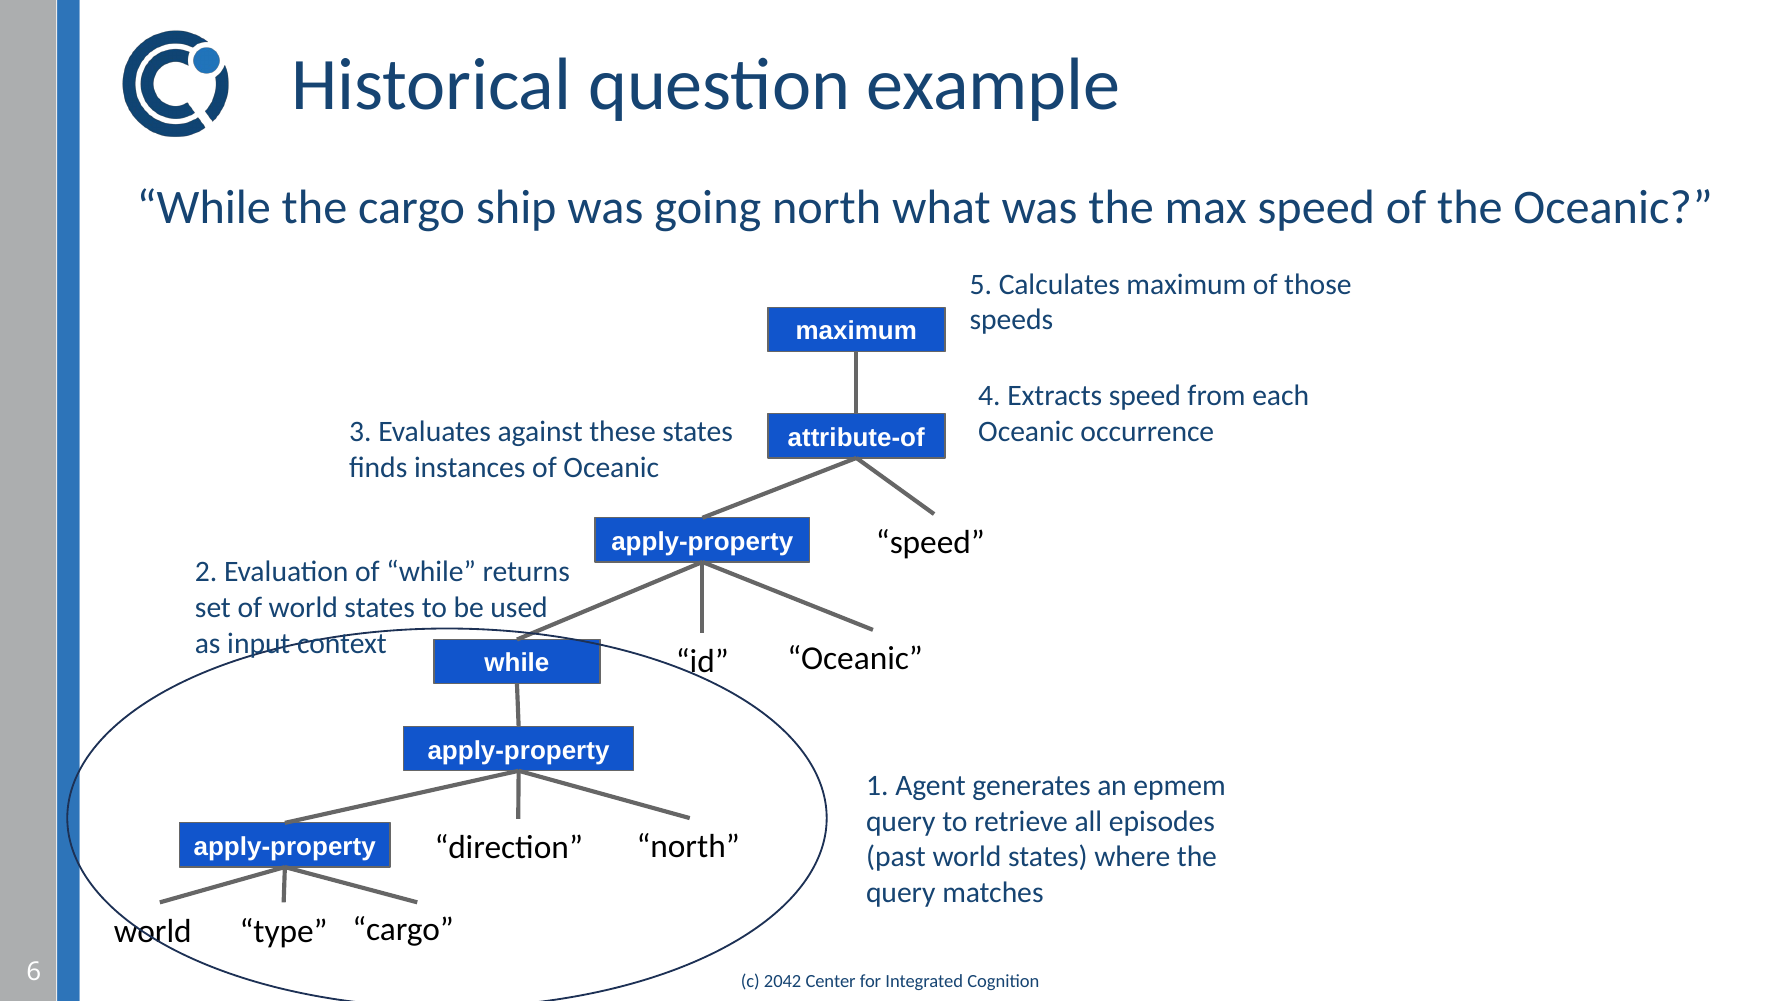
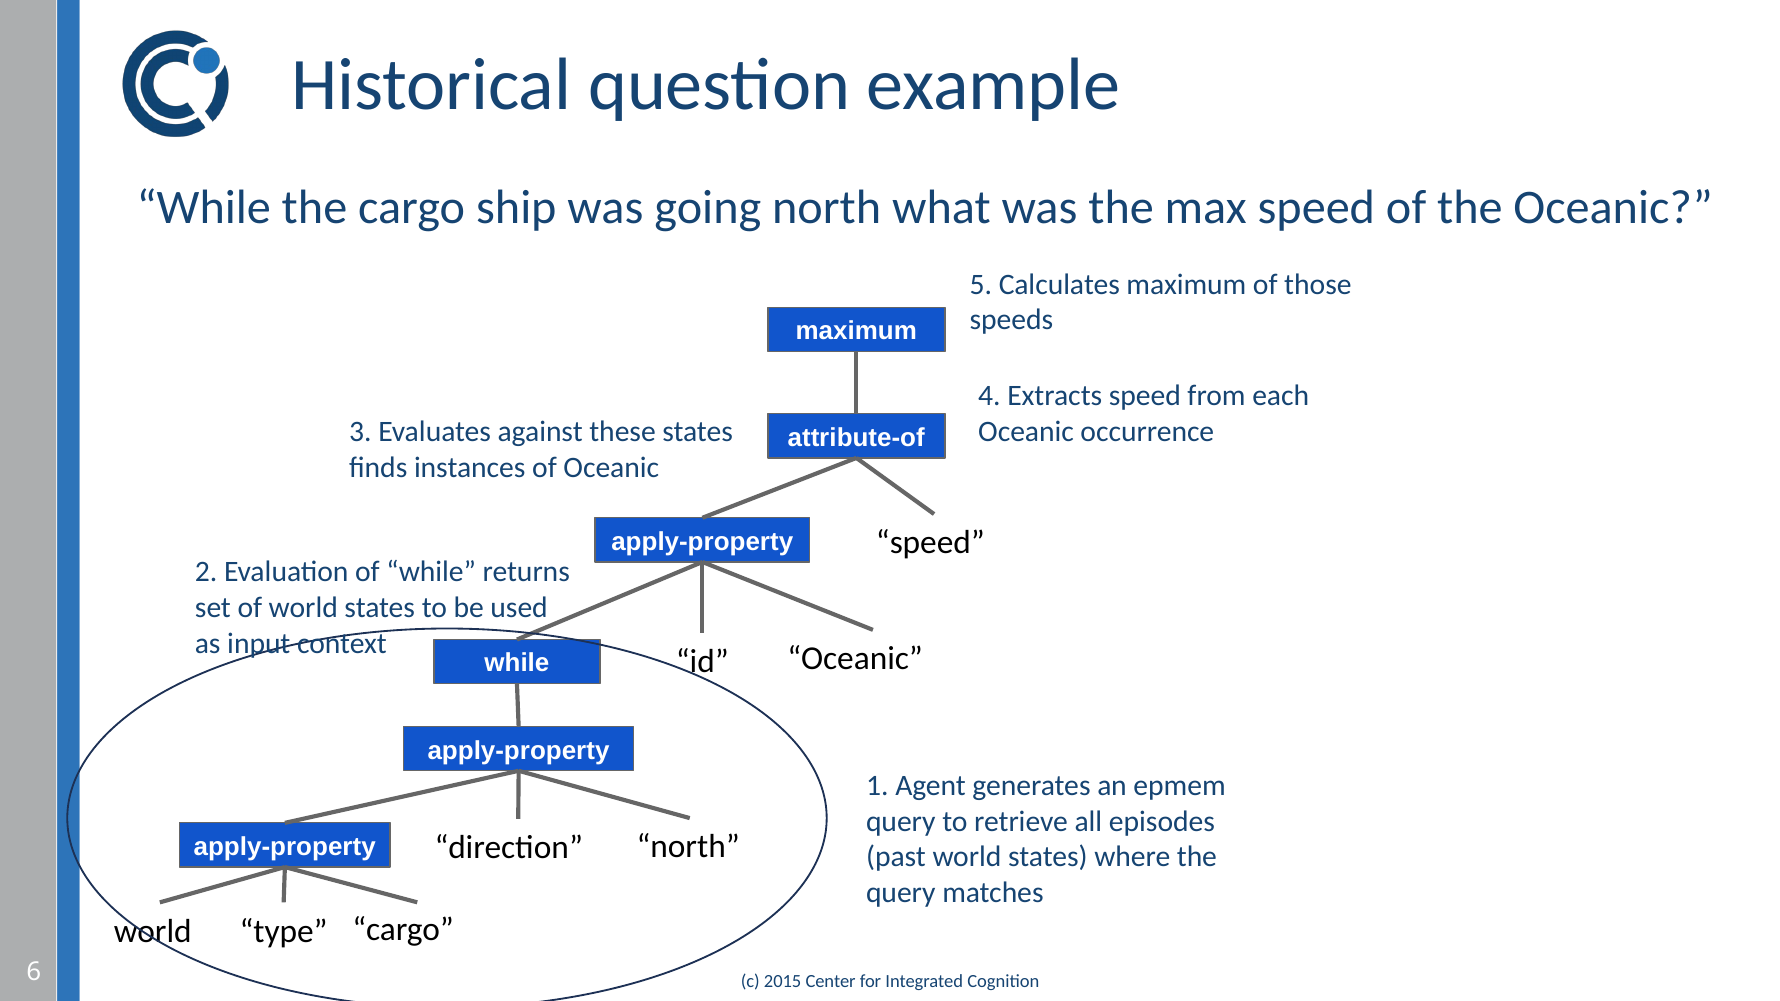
2042: 2042 -> 2015 (783, 982)
